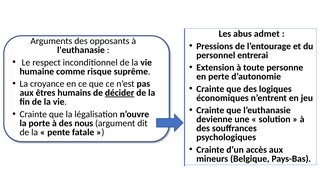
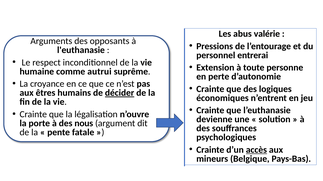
admet: admet -> valérie (267, 34)
risque: risque -> autrui (99, 72)
accès underline: none -> present (256, 150)
